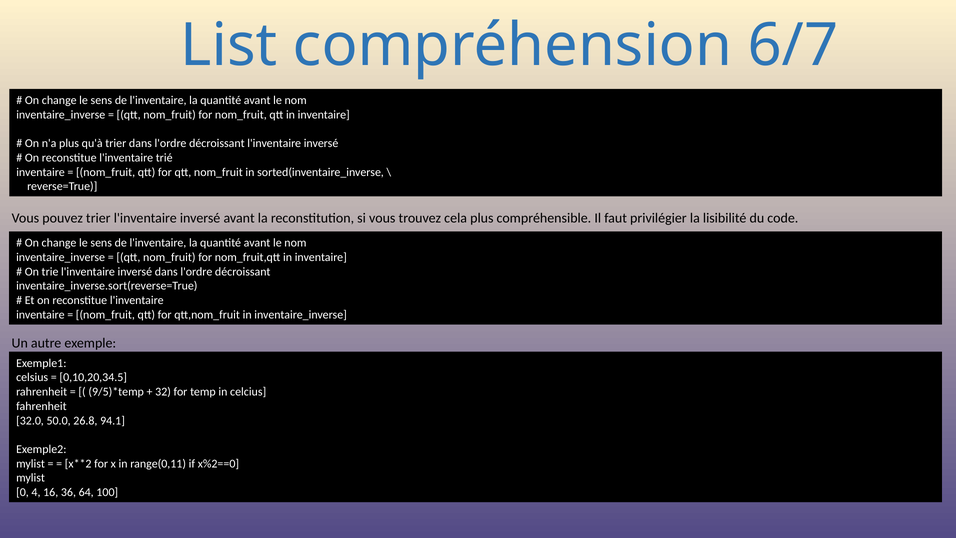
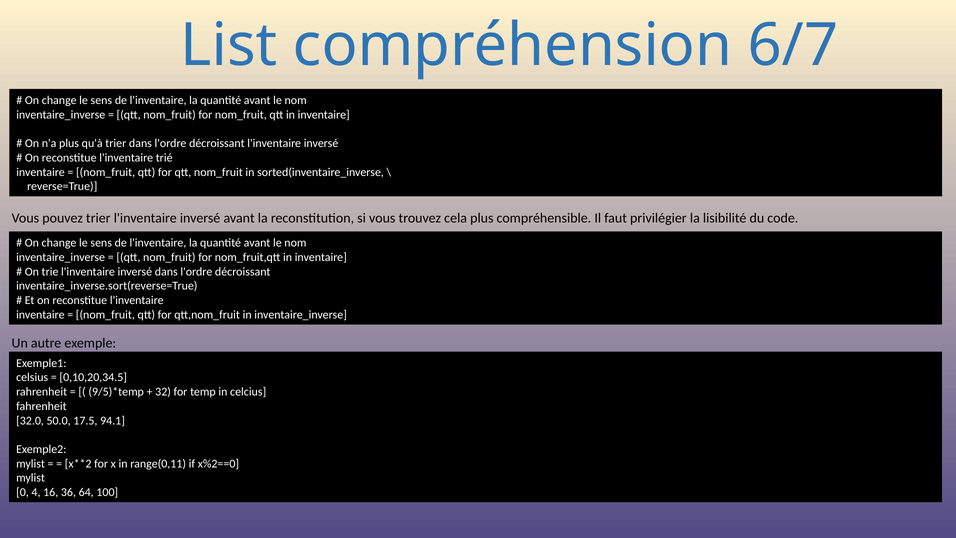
26.8: 26.8 -> 17.5 (85, 420)
